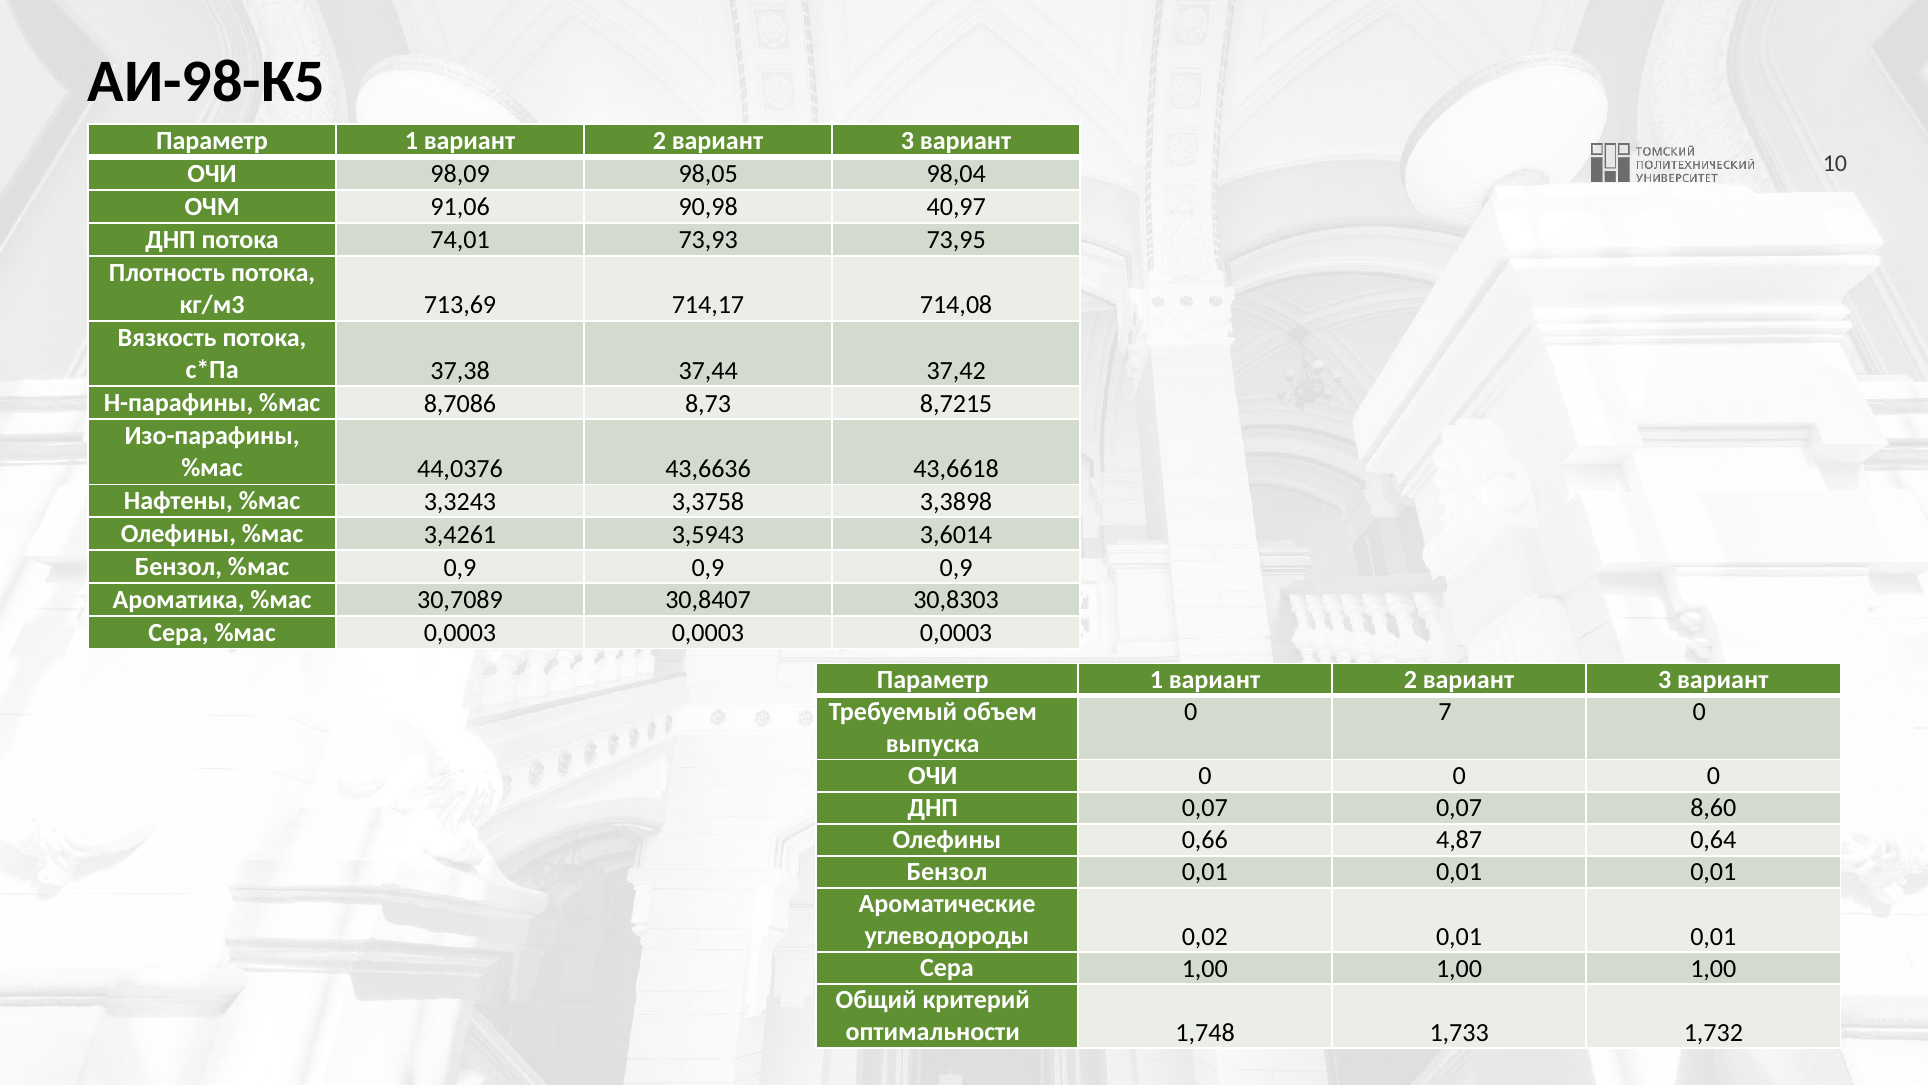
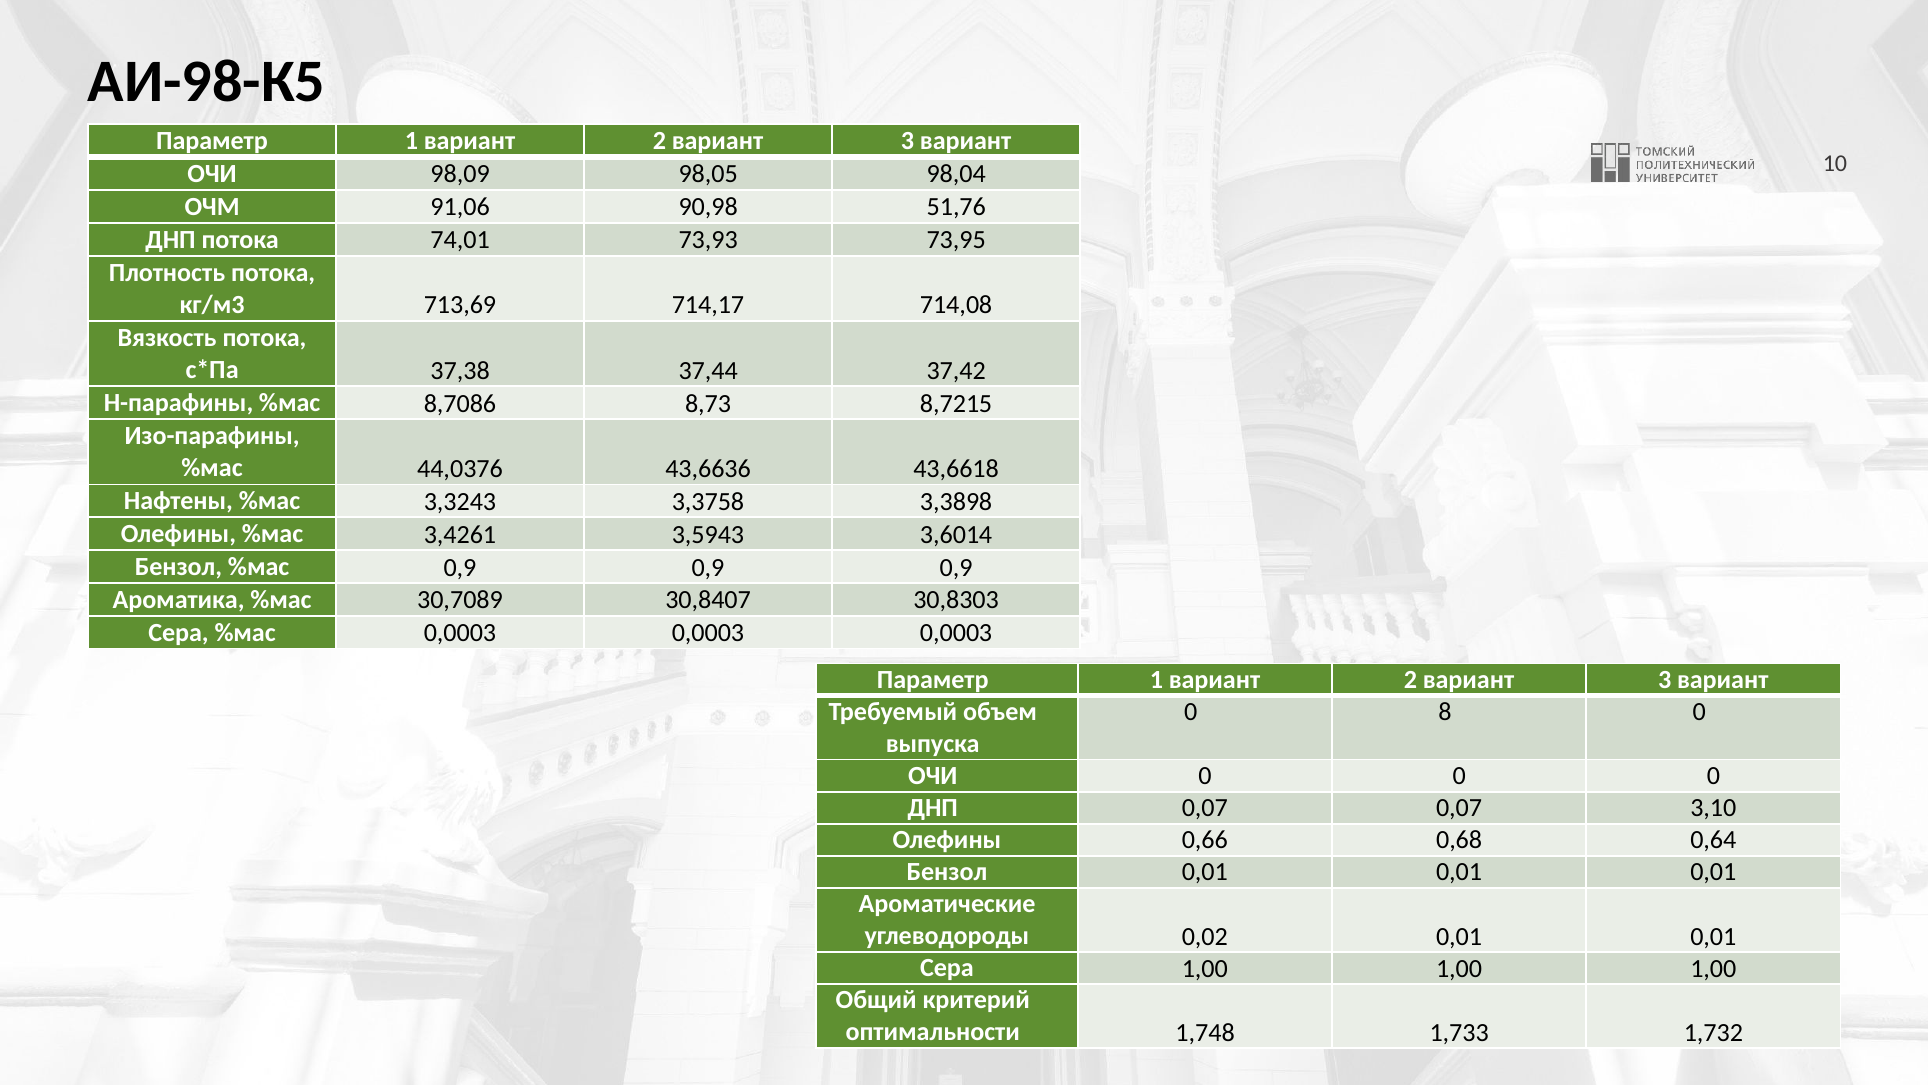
40,97: 40,97 -> 51,76 (956, 207)
7: 7 -> 8 (1445, 711)
8,60: 8,60 -> 3,10 (1713, 808)
4,87: 4,87 -> 0,68 (1459, 840)
